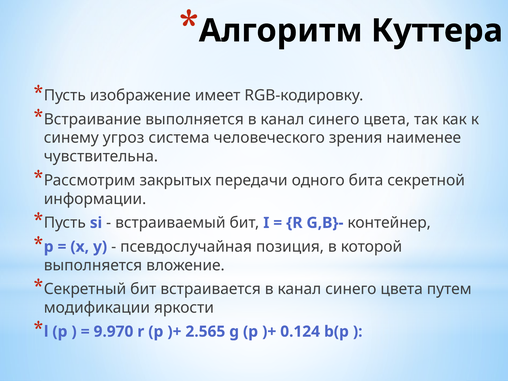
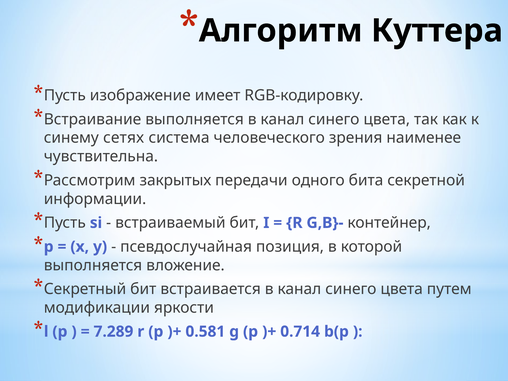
угроз: угроз -> сетях (124, 138)
9.970: 9.970 -> 7.289 (113, 332)
2.565: 2.565 -> 0.581 (205, 332)
0.124: 0.124 -> 0.714 (300, 332)
